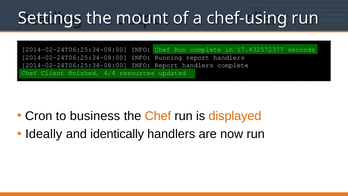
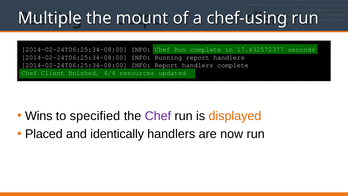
Settings: Settings -> Multiple (50, 18)
Cron: Cron -> Wins (39, 116)
business: business -> specified (95, 116)
Chef colour: orange -> purple (158, 116)
Ideally: Ideally -> Placed (44, 134)
